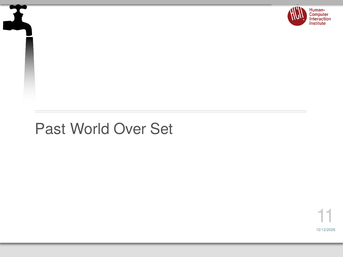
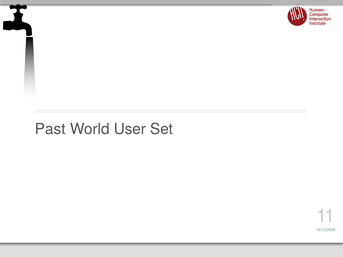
Over: Over -> User (130, 129)
